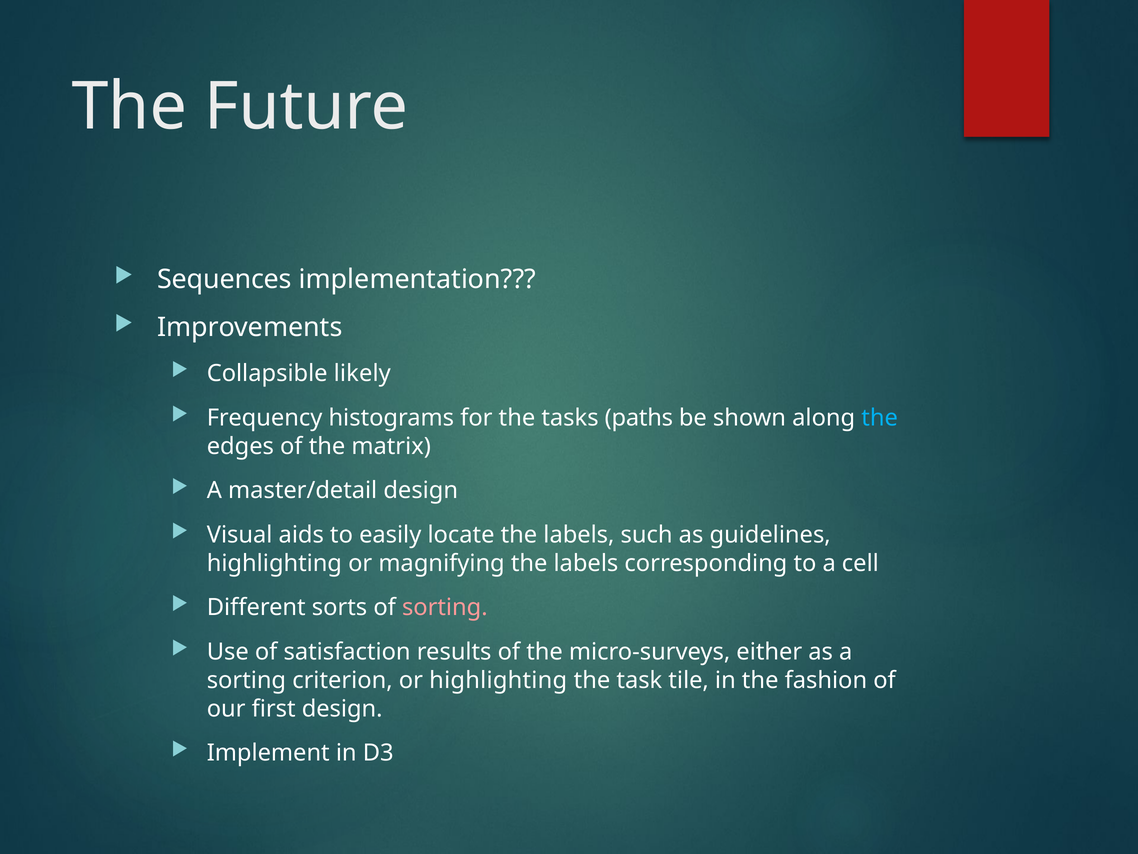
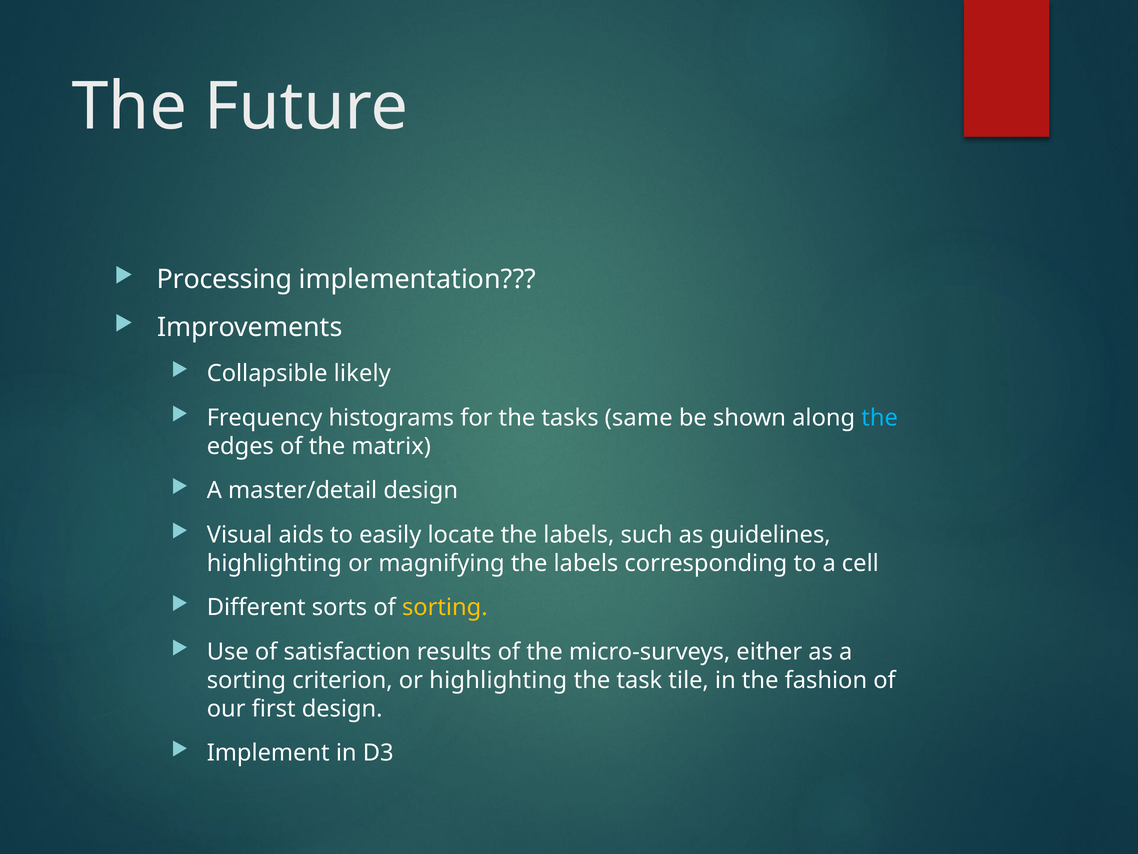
Sequences: Sequences -> Processing (225, 279)
paths: paths -> same (639, 417)
sorting colour: pink -> yellow (445, 607)
